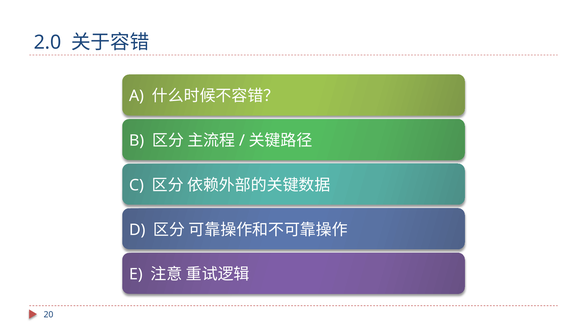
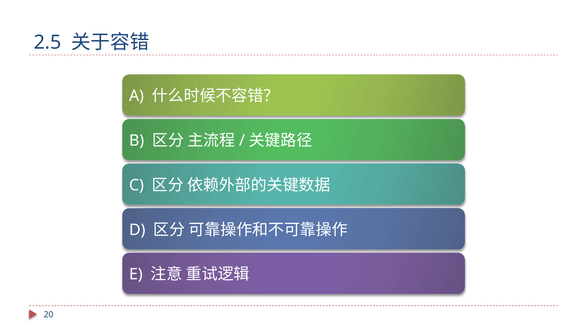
2.0: 2.0 -> 2.5 (47, 42)
